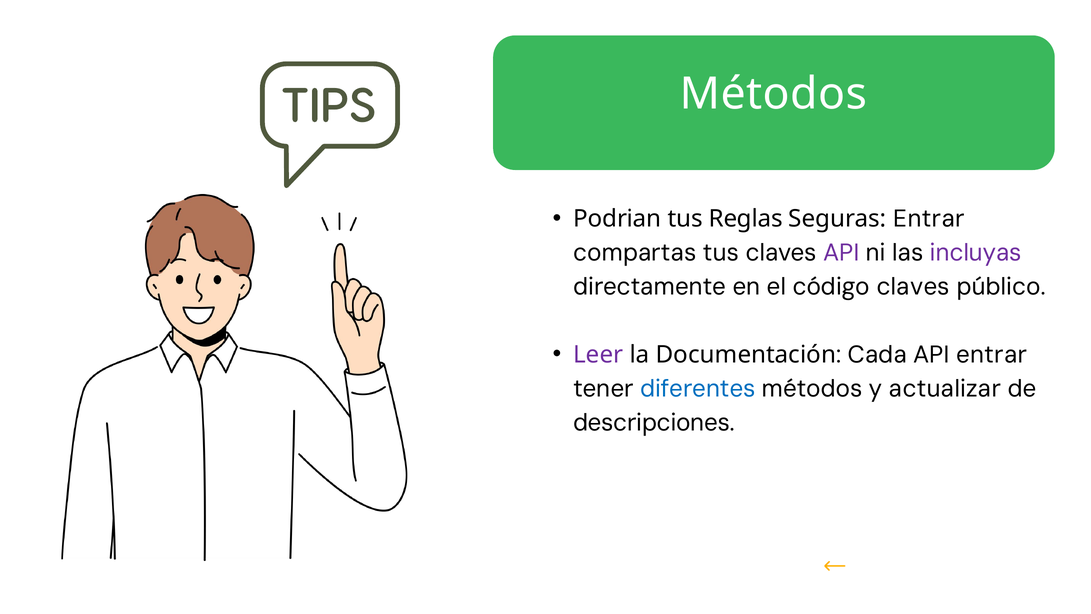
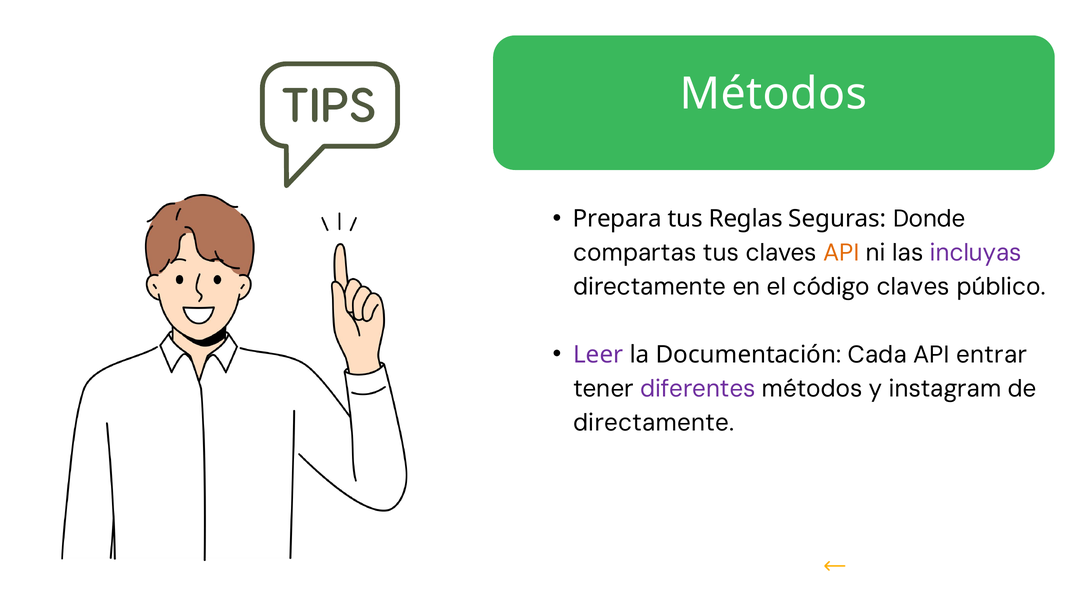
Podrian: Podrian -> Prepara (617, 219)
Seguras Entrar: Entrar -> Donde (929, 219)
API colour: purple -> orange (841, 253)
diferentes colour: blue -> purple (698, 388)
actualizar: actualizar -> instagram (945, 388)
descripciones: descripciones -> directamente (654, 422)
